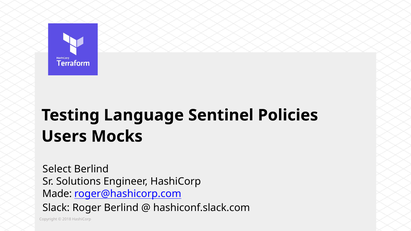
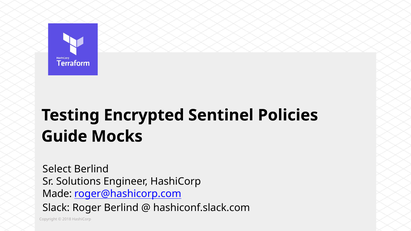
Language: Language -> Encrypted (144, 115)
Users: Users -> Guide (64, 136)
